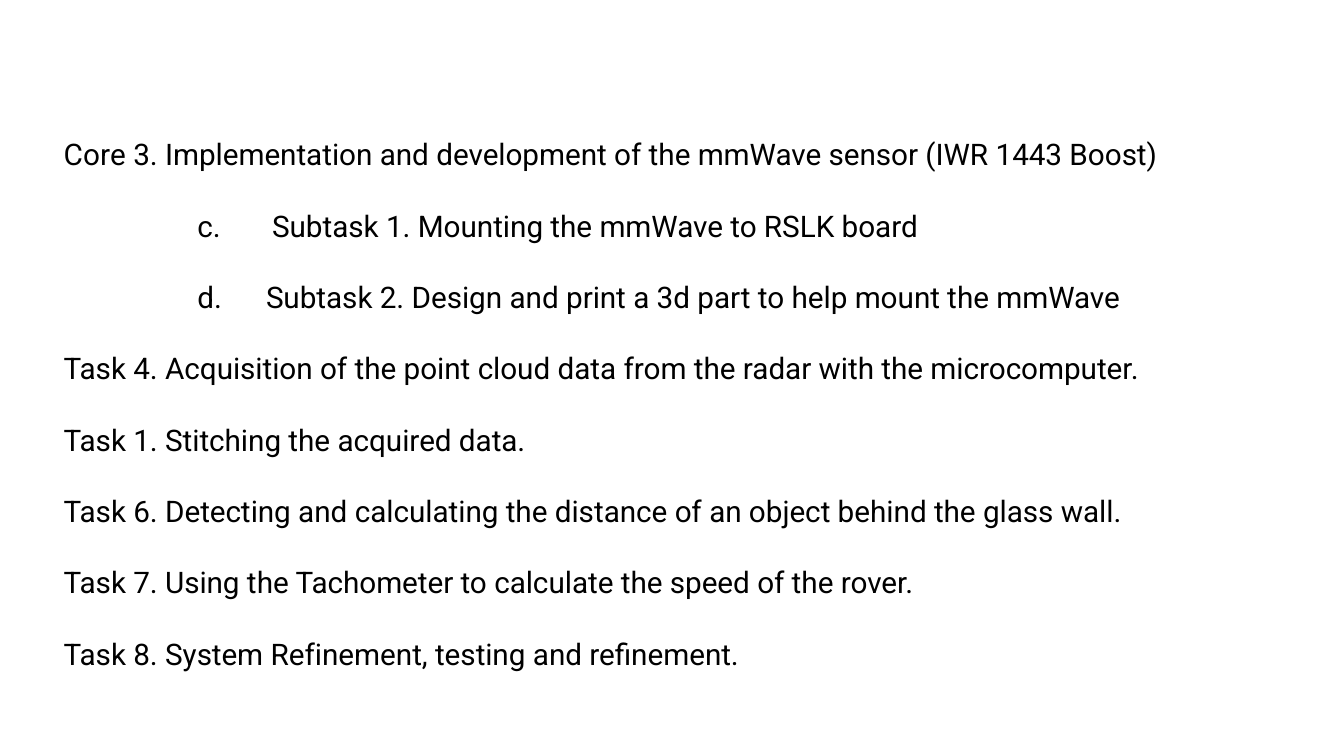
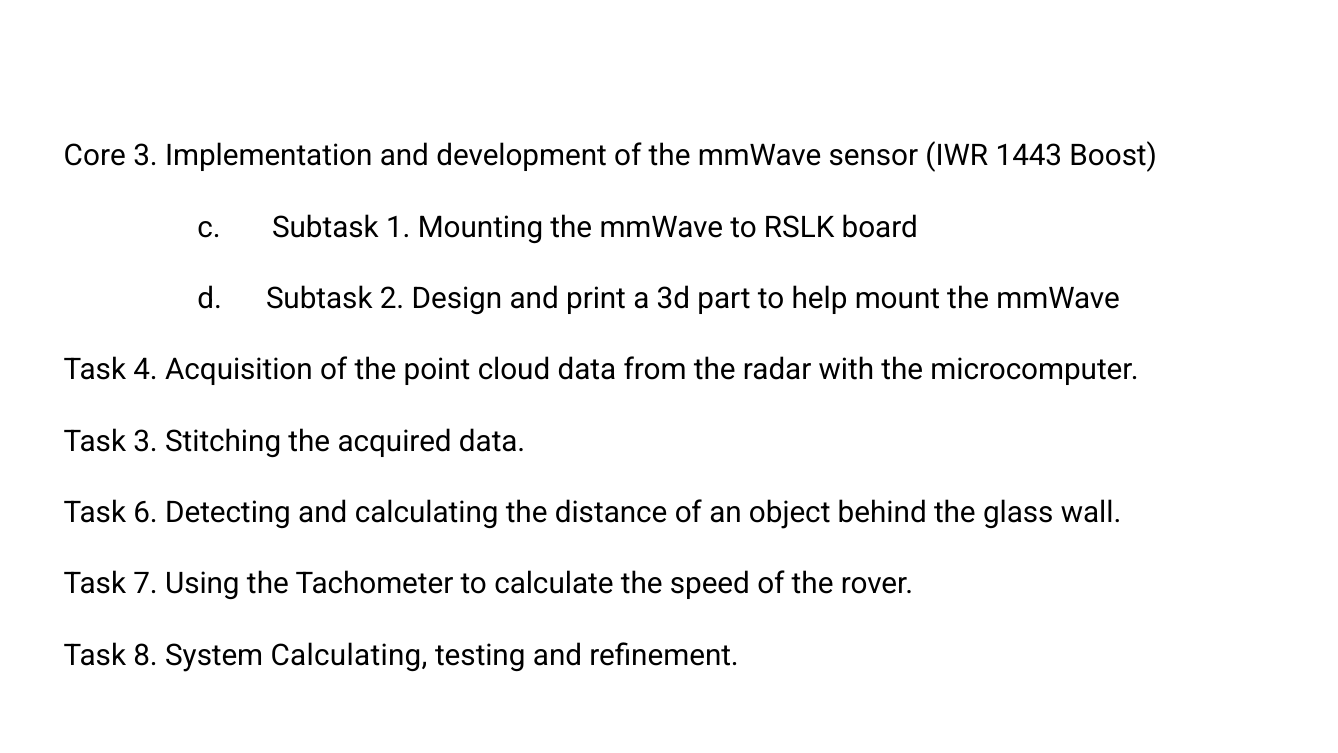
Task 1: 1 -> 3 (146, 441)
System Refinement: Refinement -> Calculating (349, 655)
